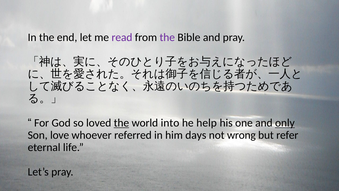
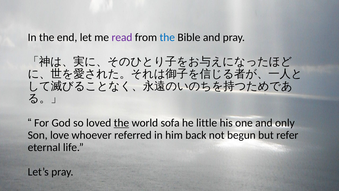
the colour: purple -> blue (167, 37)
into: into -> sofa (170, 123)
help: help -> little (207, 123)
only underline: present -> none (285, 123)
days: days -> back (196, 135)
wrong: wrong -> begun (241, 135)
